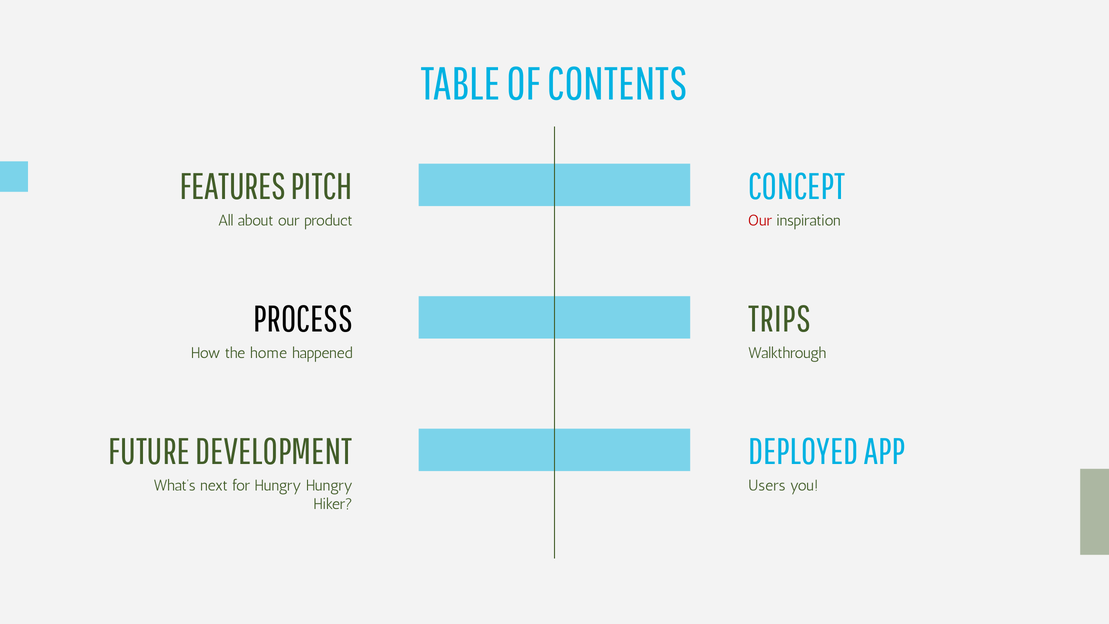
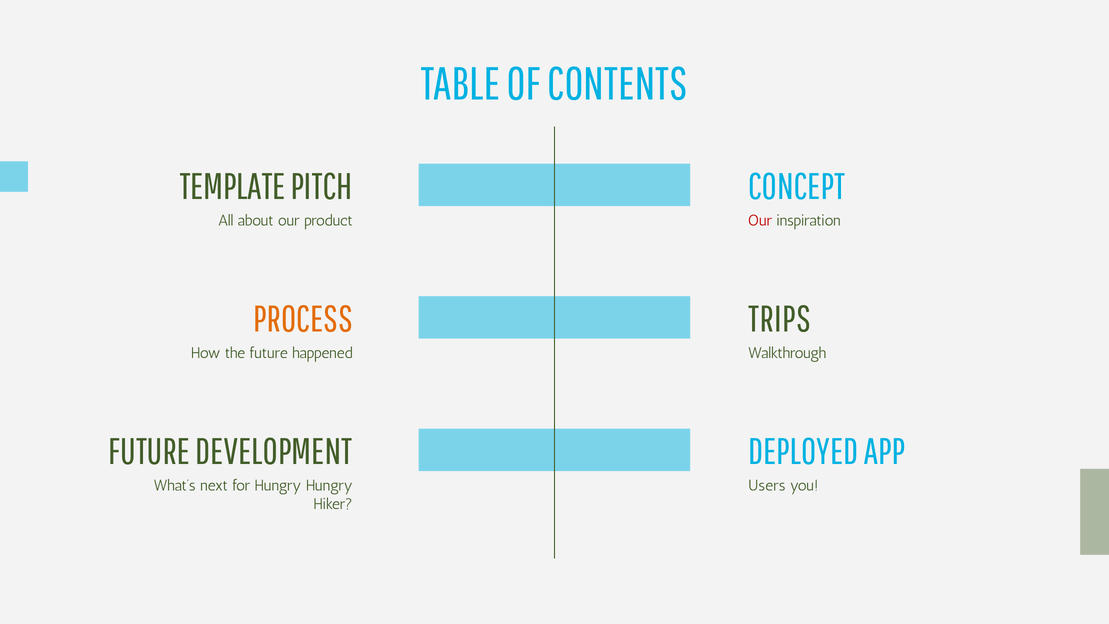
FEATURES: FEATURES -> TEMPLATE (233, 187)
PROCESS colour: black -> orange (303, 319)
the home: home -> future (269, 353)
